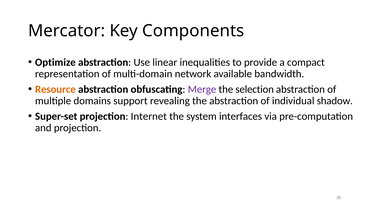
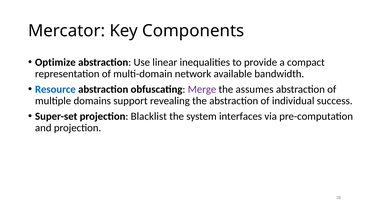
Resource colour: orange -> blue (55, 89)
selection: selection -> assumes (255, 89)
shadow: shadow -> success (335, 101)
Internet: Internet -> Blacklist (149, 117)
